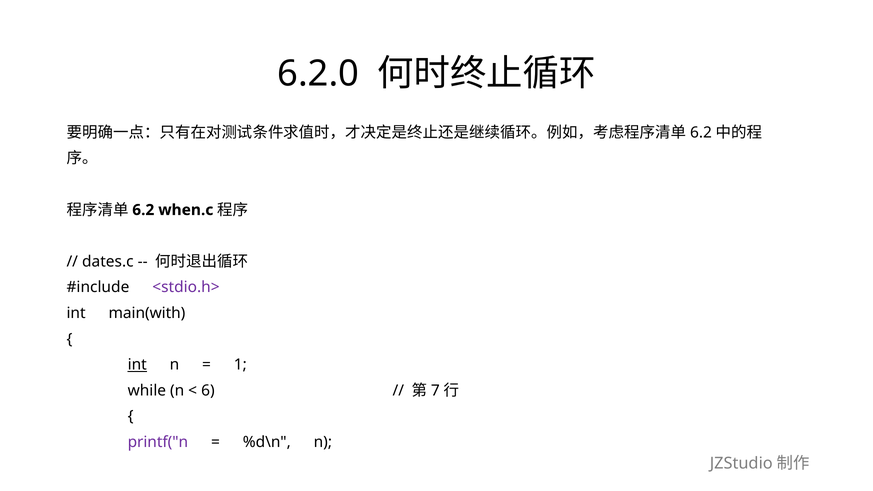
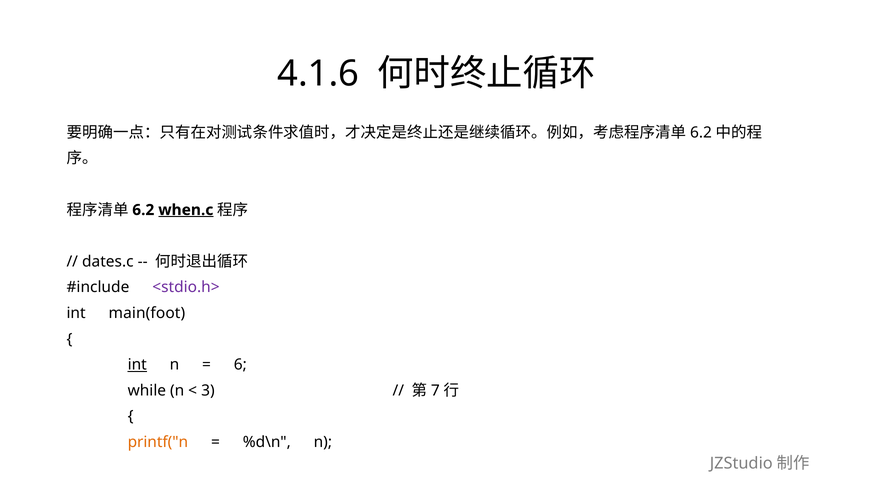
6.2.0: 6.2.0 -> 4.1.6 (318, 74)
when.c underline: none -> present (186, 210)
main(with: main(with -> main(foot (147, 313)
1: 1 -> 6 (240, 365)
6: 6 -> 3 (208, 391)
printf("n colour: purple -> orange (158, 442)
